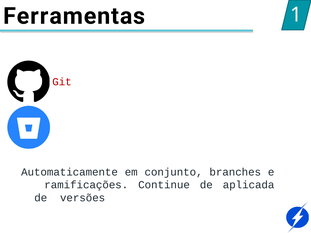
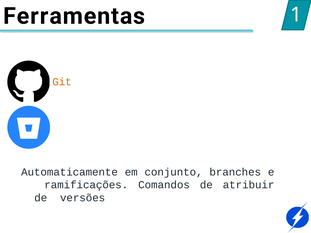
Git colour: red -> orange (62, 82)
Continue: Continue -> Comandos (164, 185)
aplicada: aplicada -> atribuir (249, 185)
